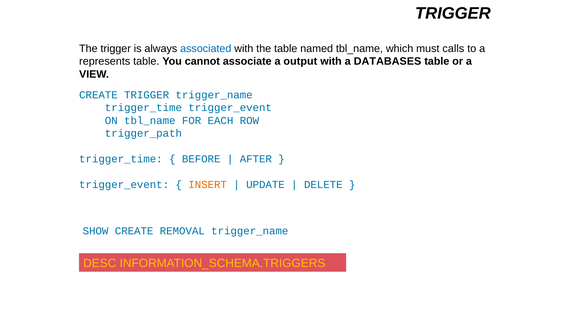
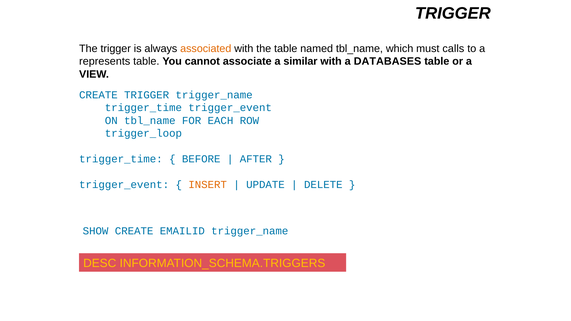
associated colour: blue -> orange (206, 49)
output: output -> similar (300, 61)
trigger_path: trigger_path -> trigger_loop (143, 133)
REMOVAL: REMOVAL -> EMAILID (182, 231)
